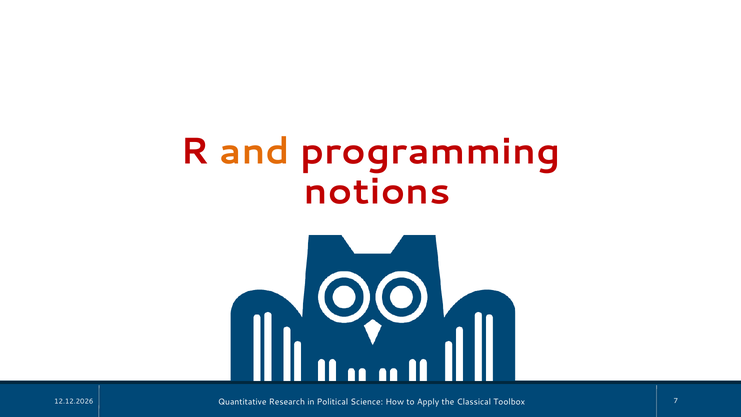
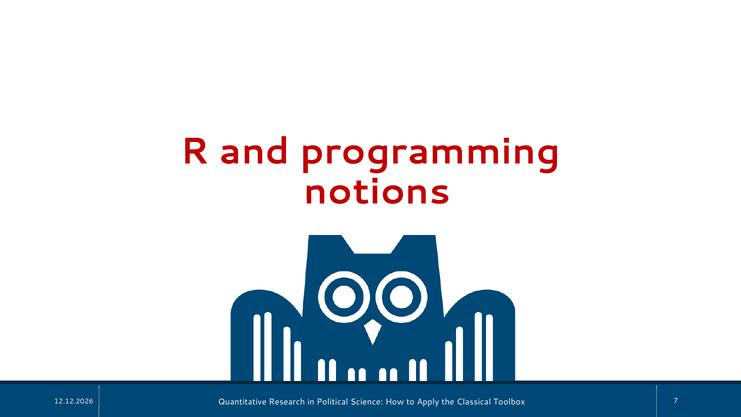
and colour: orange -> red (255, 152)
